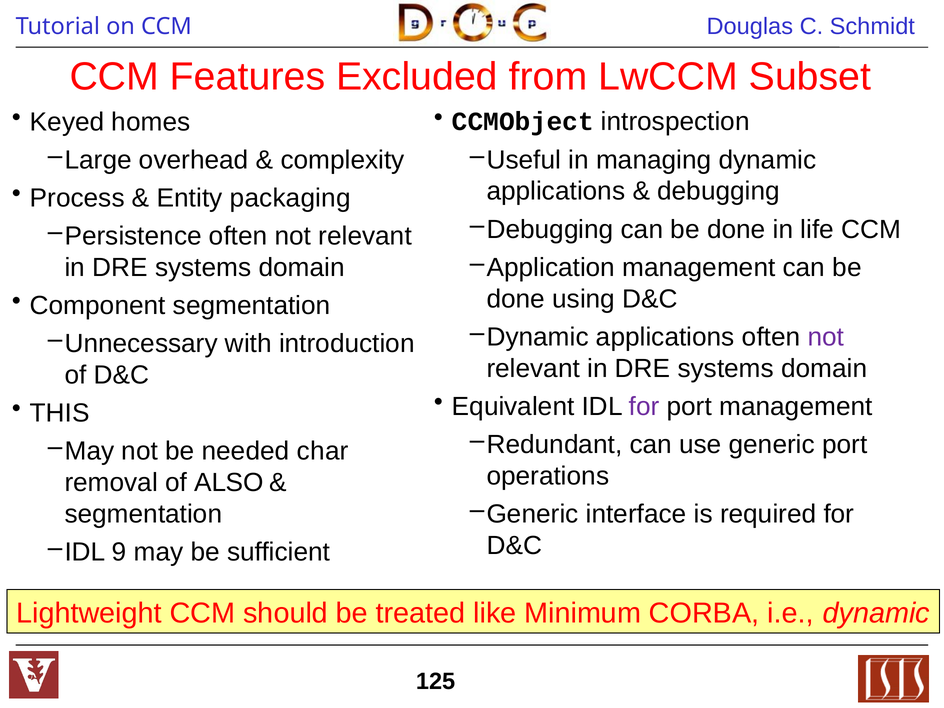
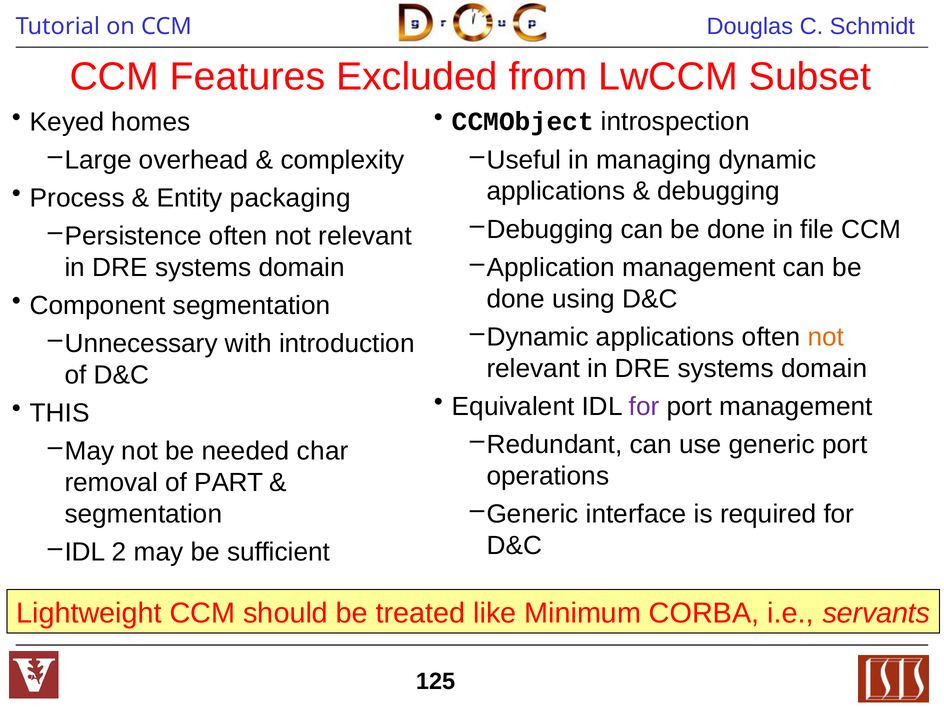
life: life -> file (817, 229)
not colour: purple -> orange (826, 337)
ALSO: ALSO -> PART (229, 483)
9: 9 -> 2 (119, 552)
i.e dynamic: dynamic -> servants (876, 613)
